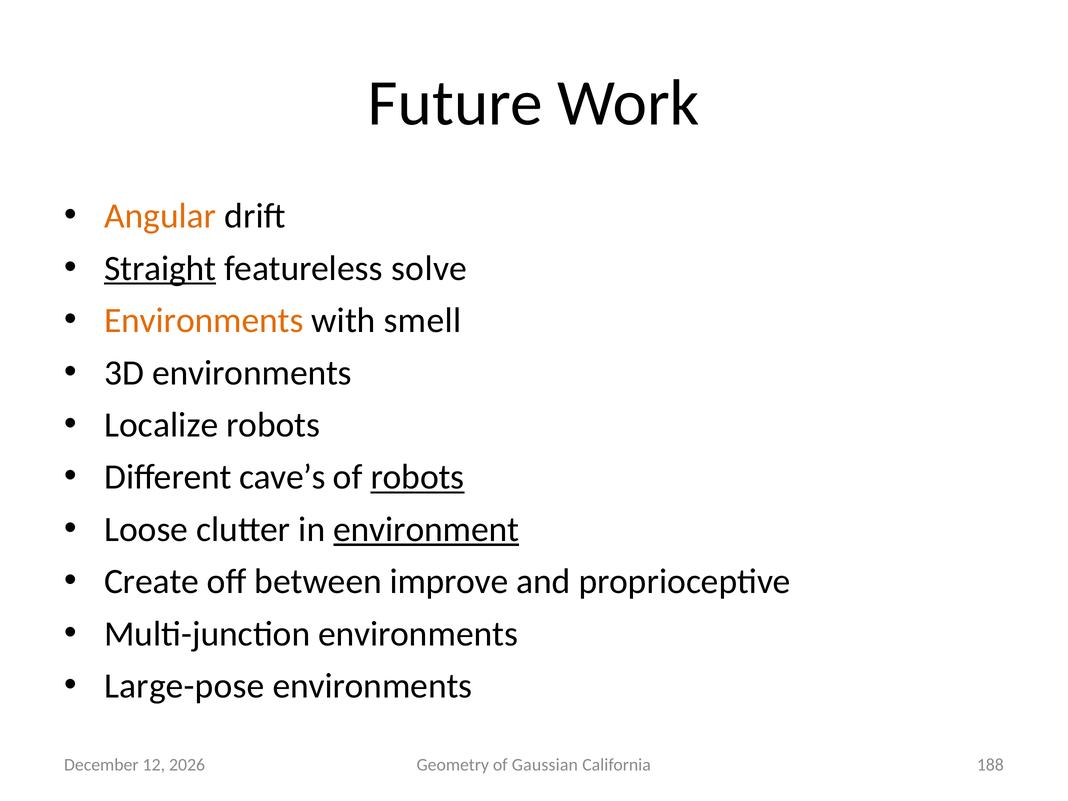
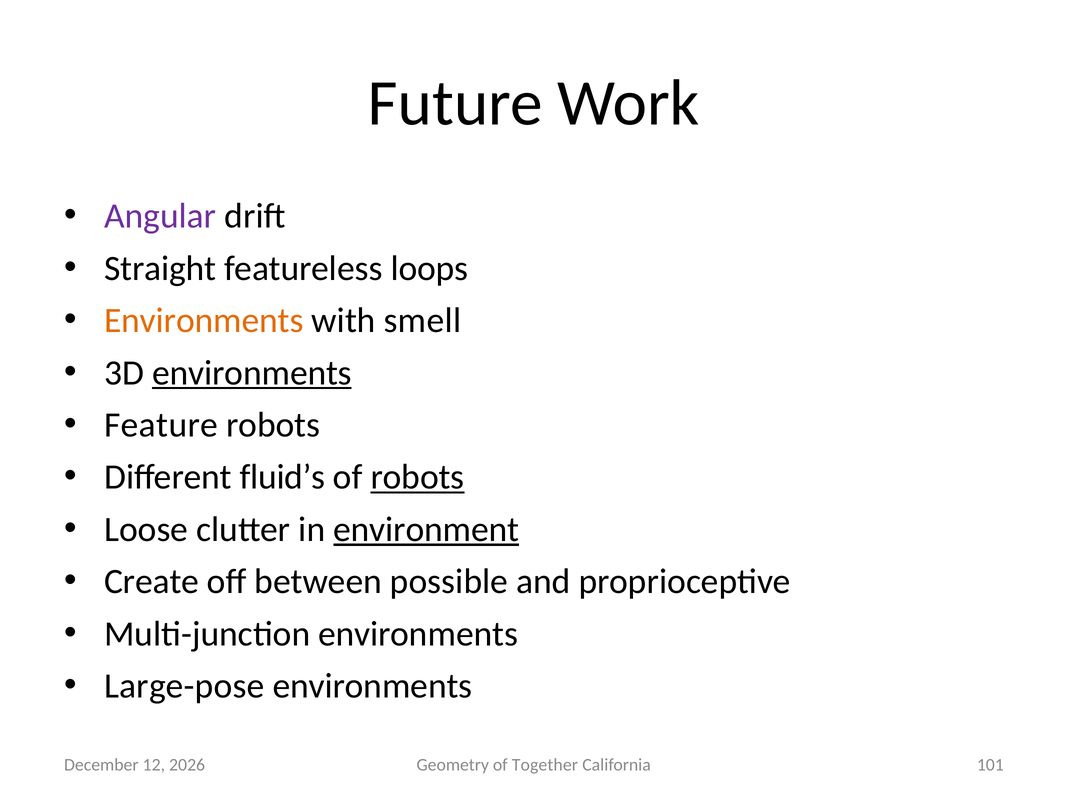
Angular colour: orange -> purple (160, 216)
Straight underline: present -> none (160, 268)
solve: solve -> loops (429, 268)
environments underline: none -> present (252, 373)
Localize: Localize -> Feature (161, 425)
cave’s: cave’s -> fluid’s (282, 477)
improve: improve -> possible (449, 582)
Gaussian: Gaussian -> Together (545, 765)
188: 188 -> 101 (990, 765)
